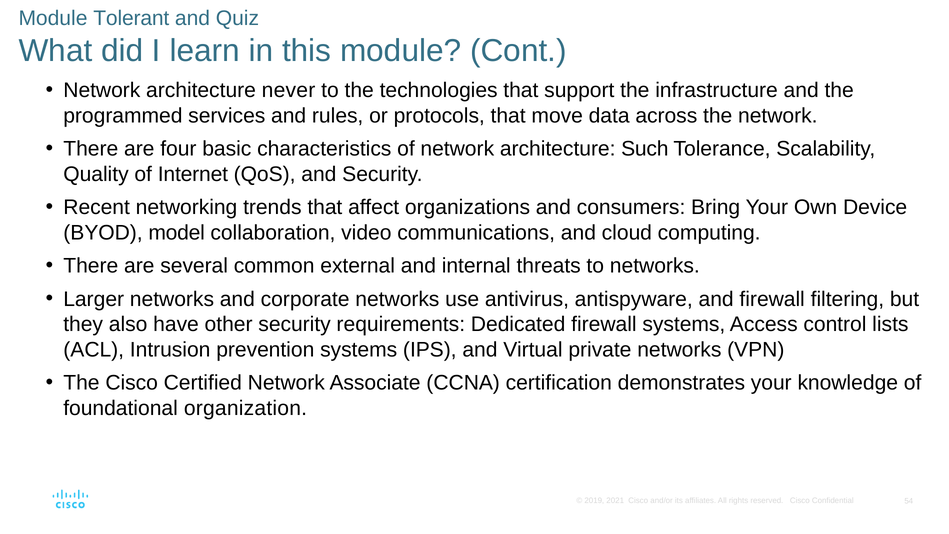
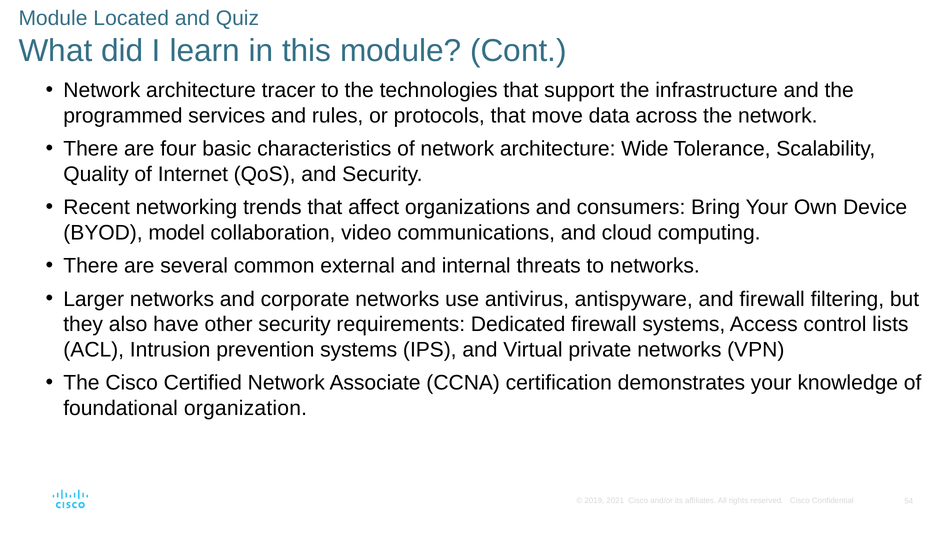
Tolerant: Tolerant -> Located (131, 18)
never: never -> tracer (289, 90)
Such: Such -> Wide (645, 149)
